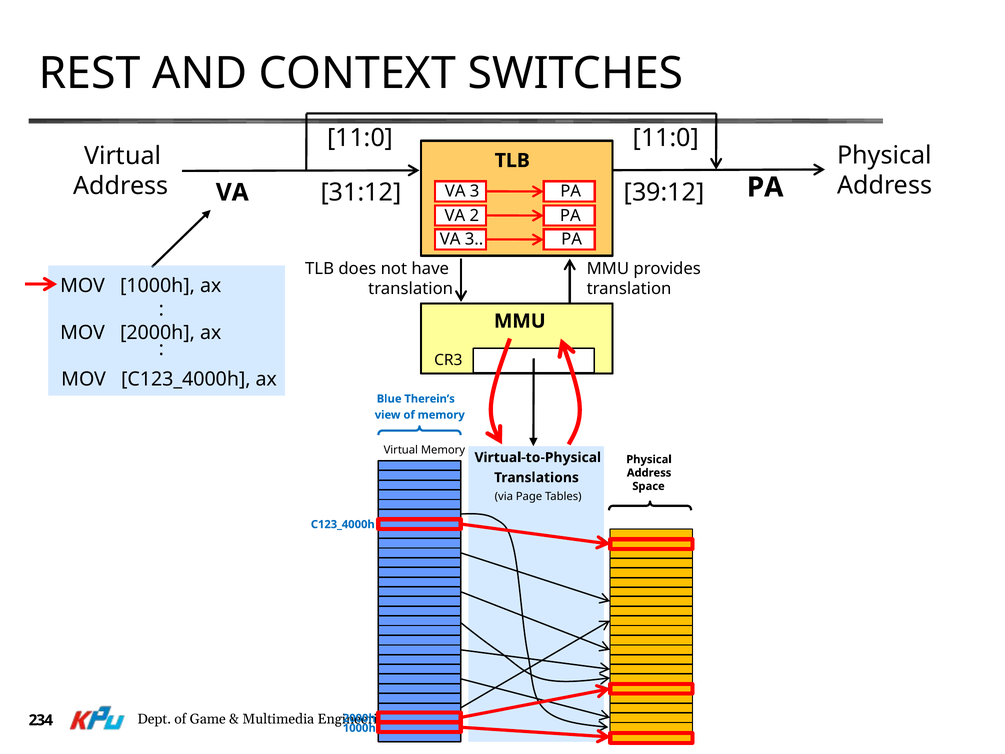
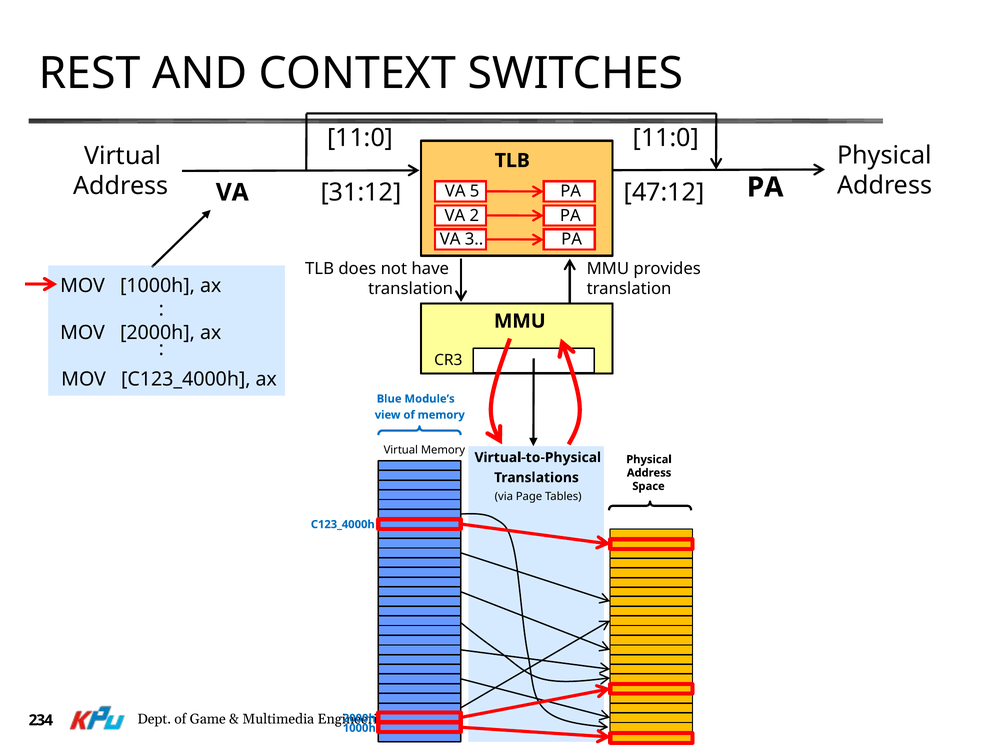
39:12: 39:12 -> 47:12 (664, 192)
3: 3 -> 5 (475, 191)
Therein’s: Therein’s -> Module’s (430, 399)
